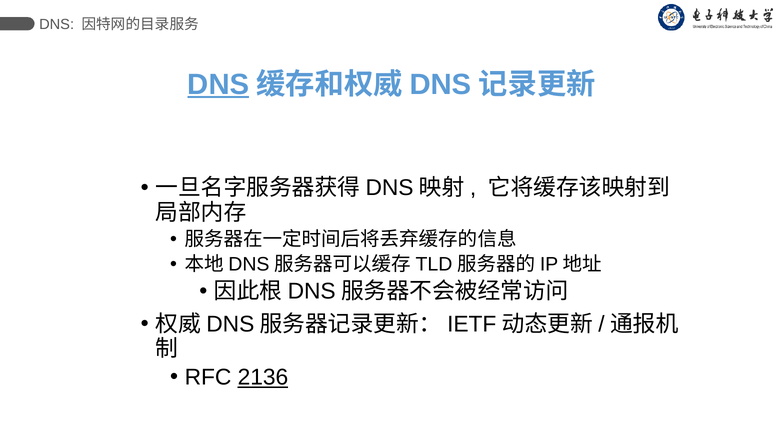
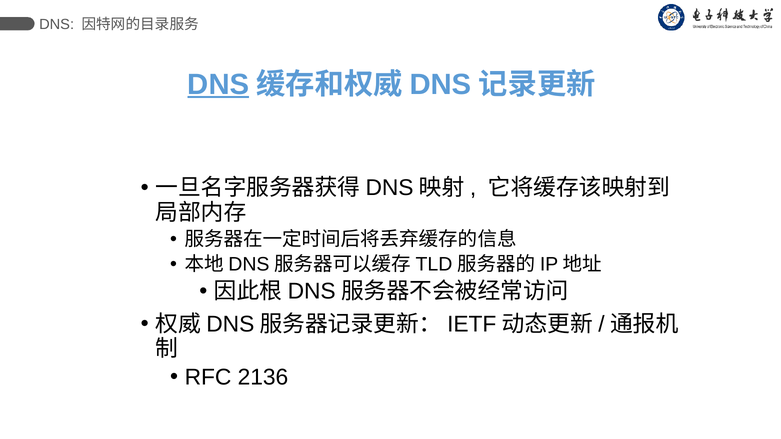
2136 underline: present -> none (263, 378)
